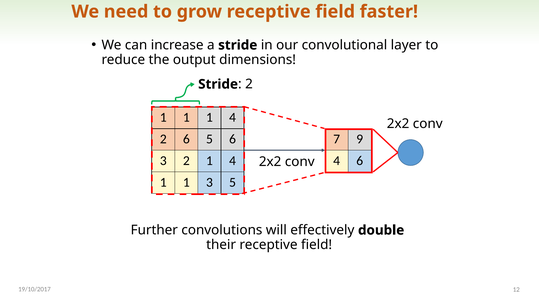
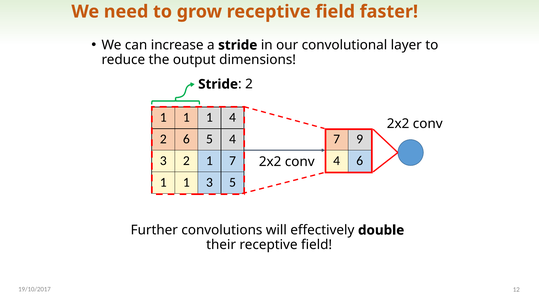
5 6: 6 -> 4 (232, 139)
2 1 4: 4 -> 7 (232, 161)
